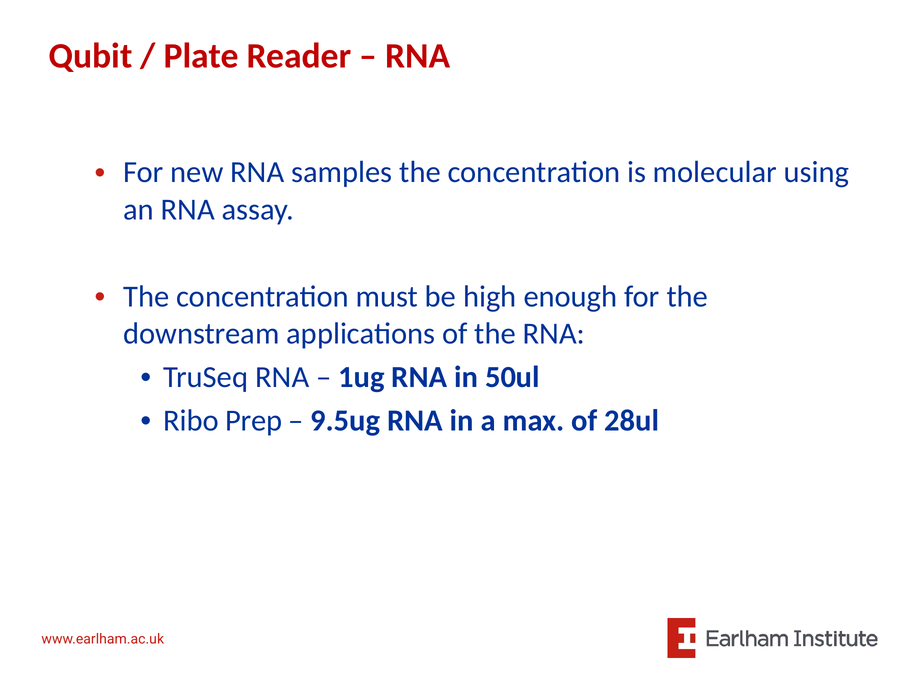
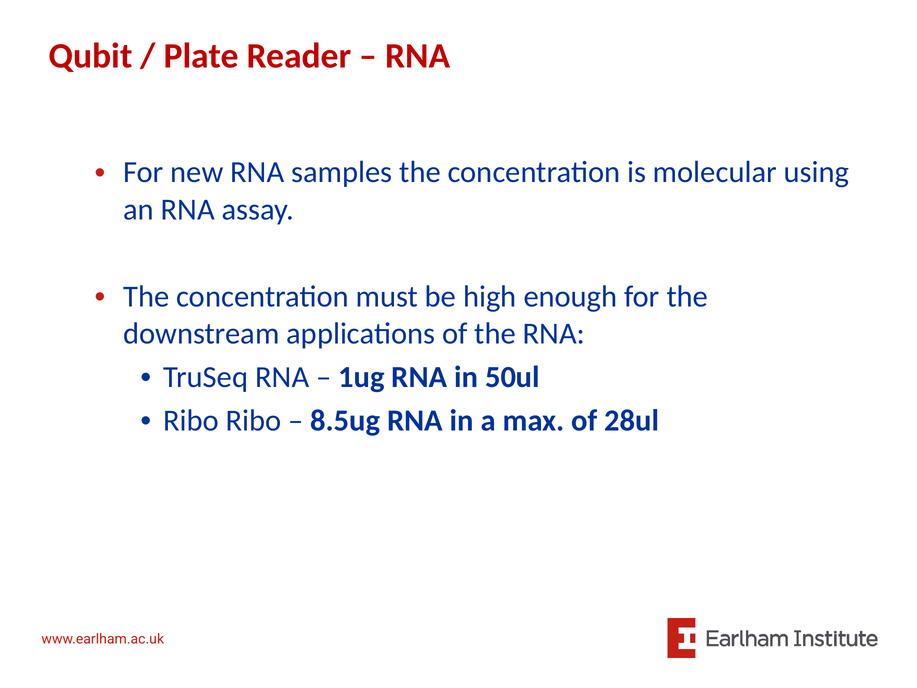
Ribo Prep: Prep -> Ribo (254, 421)
9.5ug: 9.5ug -> 8.5ug (345, 421)
